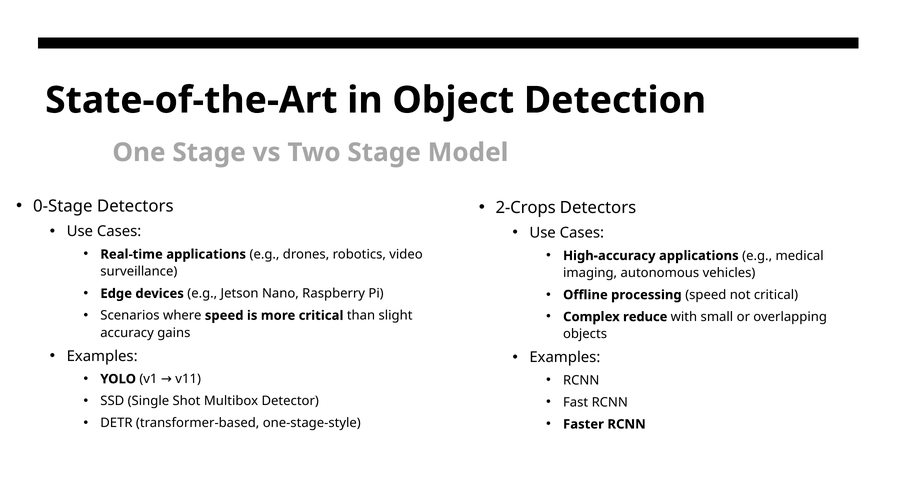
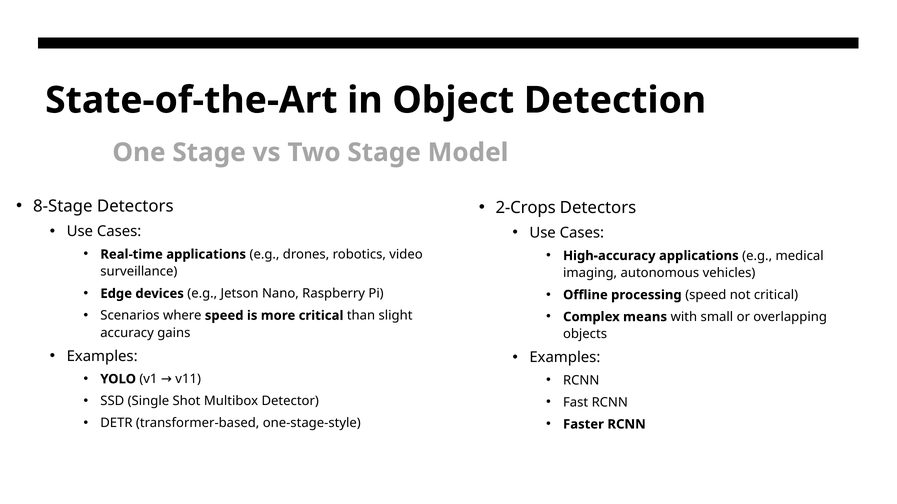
0-Stage: 0-Stage -> 8-Stage (63, 206)
reduce: reduce -> means (645, 317)
